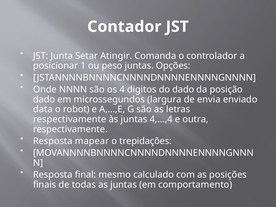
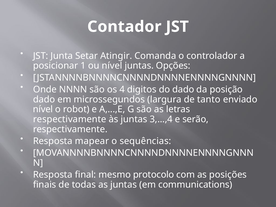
ou peso: peso -> nível (112, 66)
envia: envia -> tanto (209, 99)
data: data -> nível (43, 109)
4,...,4: 4,...,4 -> 3,...,4 (161, 119)
outra: outra -> serão (196, 119)
trepidações: trepidações -> sequências (145, 141)
calculado: calculado -> protocolo (154, 175)
comportamento: comportamento -> communications (195, 185)
